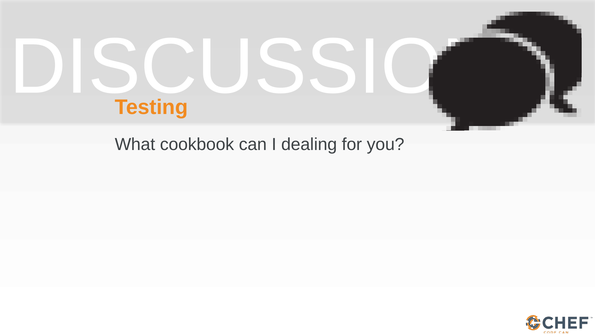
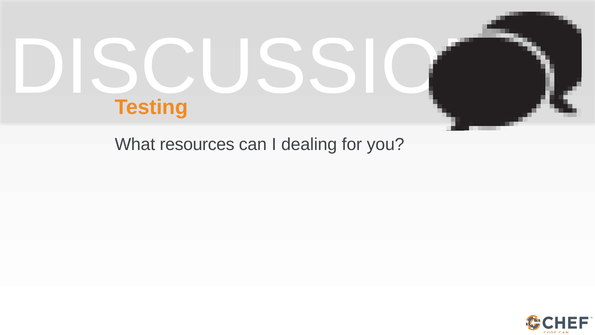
cookbook: cookbook -> resources (197, 144)
